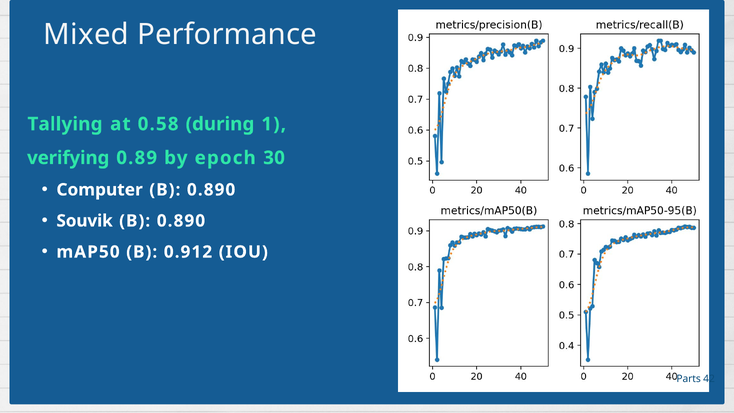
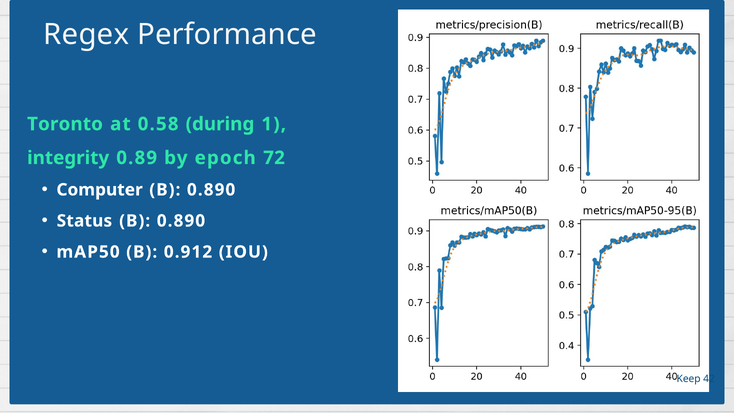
Mixed: Mixed -> Regex (86, 35)
Tallying: Tallying -> Toronto (65, 124)
verifying: verifying -> integrity (68, 158)
30: 30 -> 72 (274, 158)
Souvik: Souvik -> Status (84, 221)
Parts: Parts -> Keep (689, 379)
